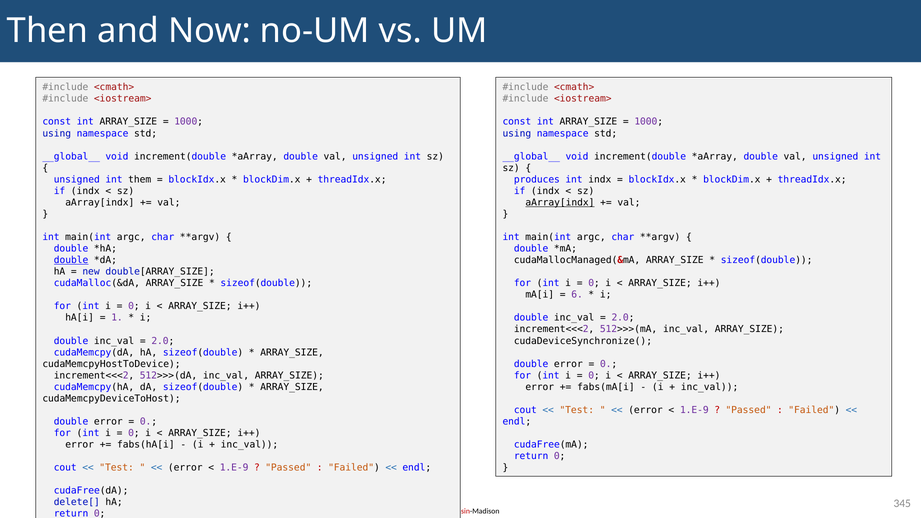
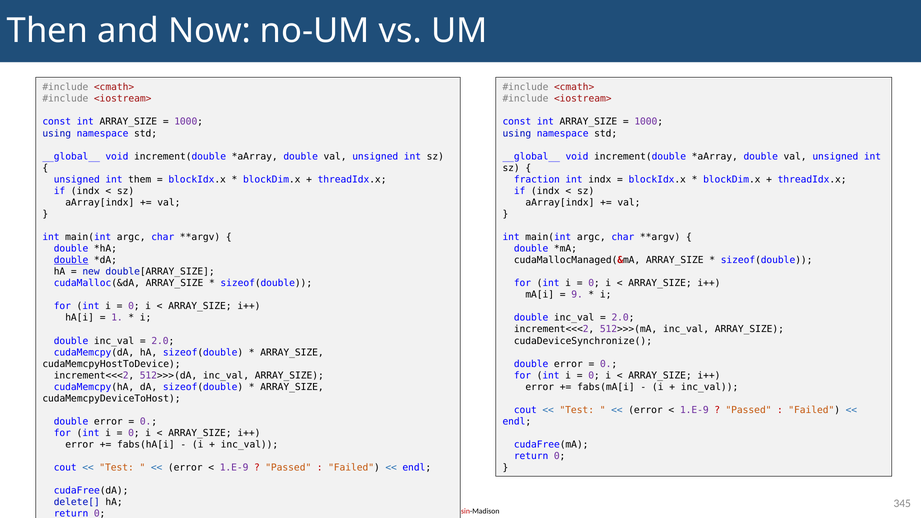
produces: produces -> fraction (537, 179)
aArray[indx underline: present -> none (560, 203)
6: 6 -> 9 (577, 295)
